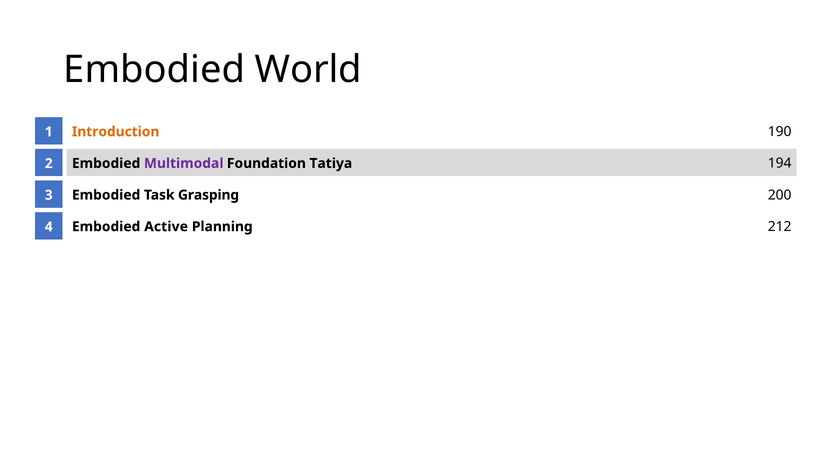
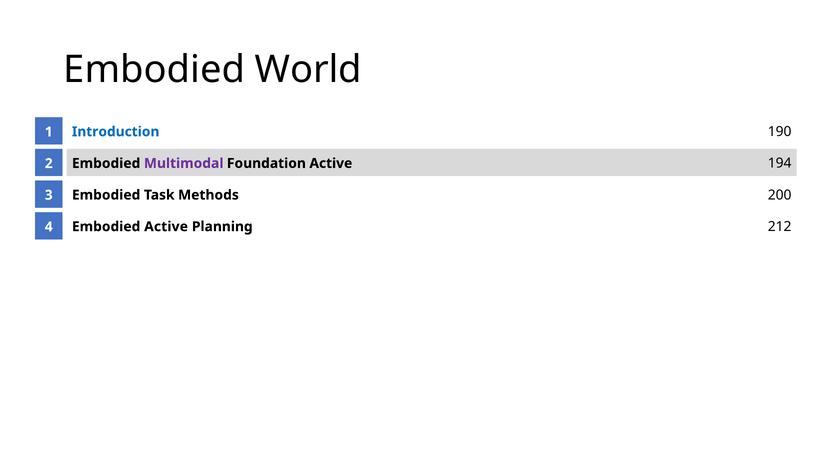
Introduction colour: orange -> blue (116, 132)
Foundation Tatiya: Tatiya -> Active (331, 163)
Grasping: Grasping -> Methods (208, 195)
